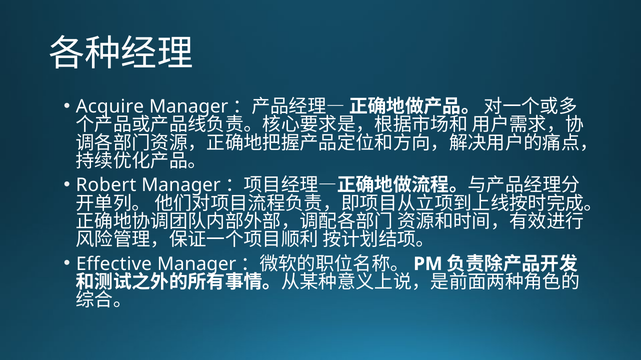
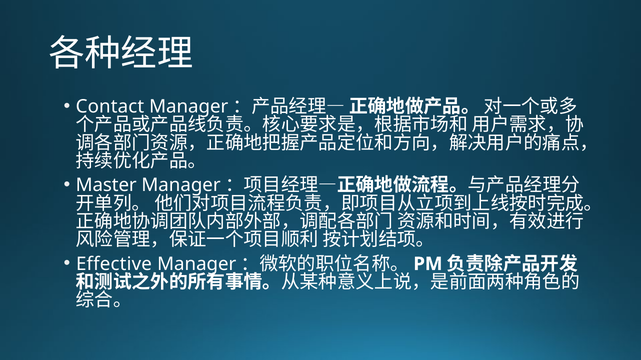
Acquire: Acquire -> Contact (110, 107)
Robert: Robert -> Master (106, 186)
